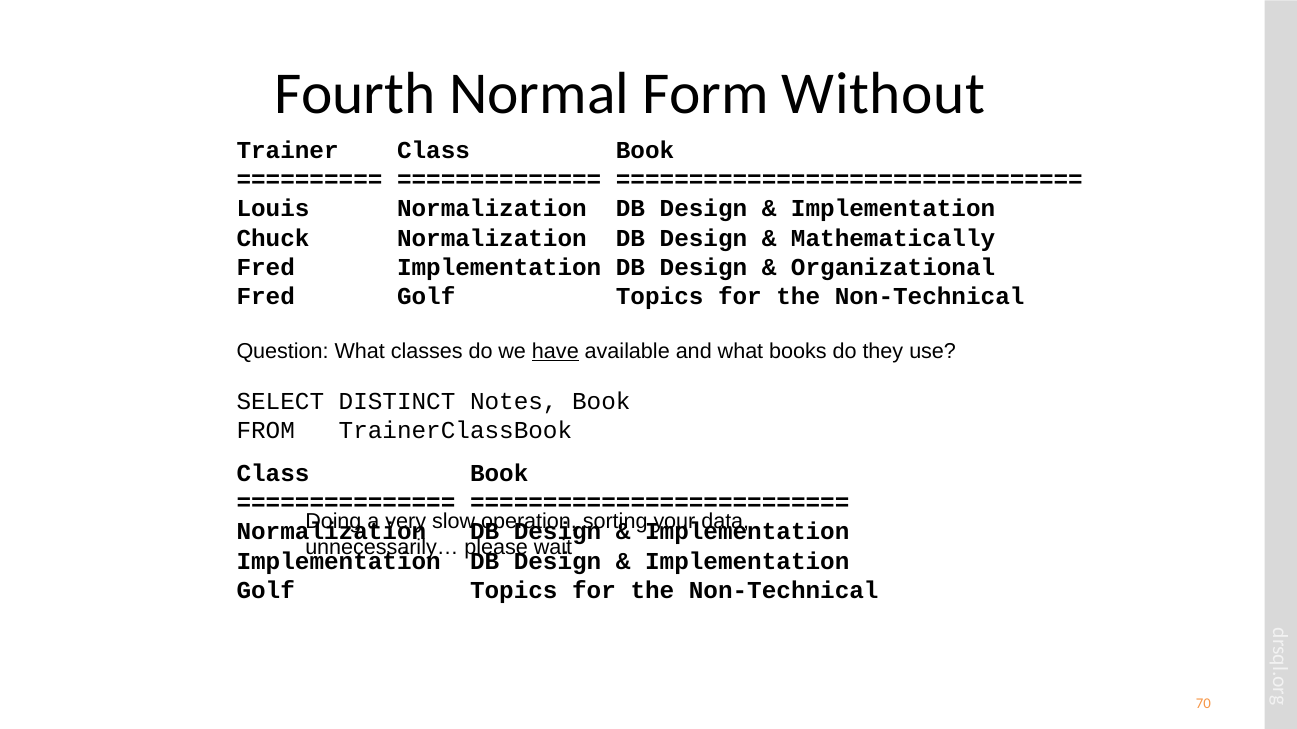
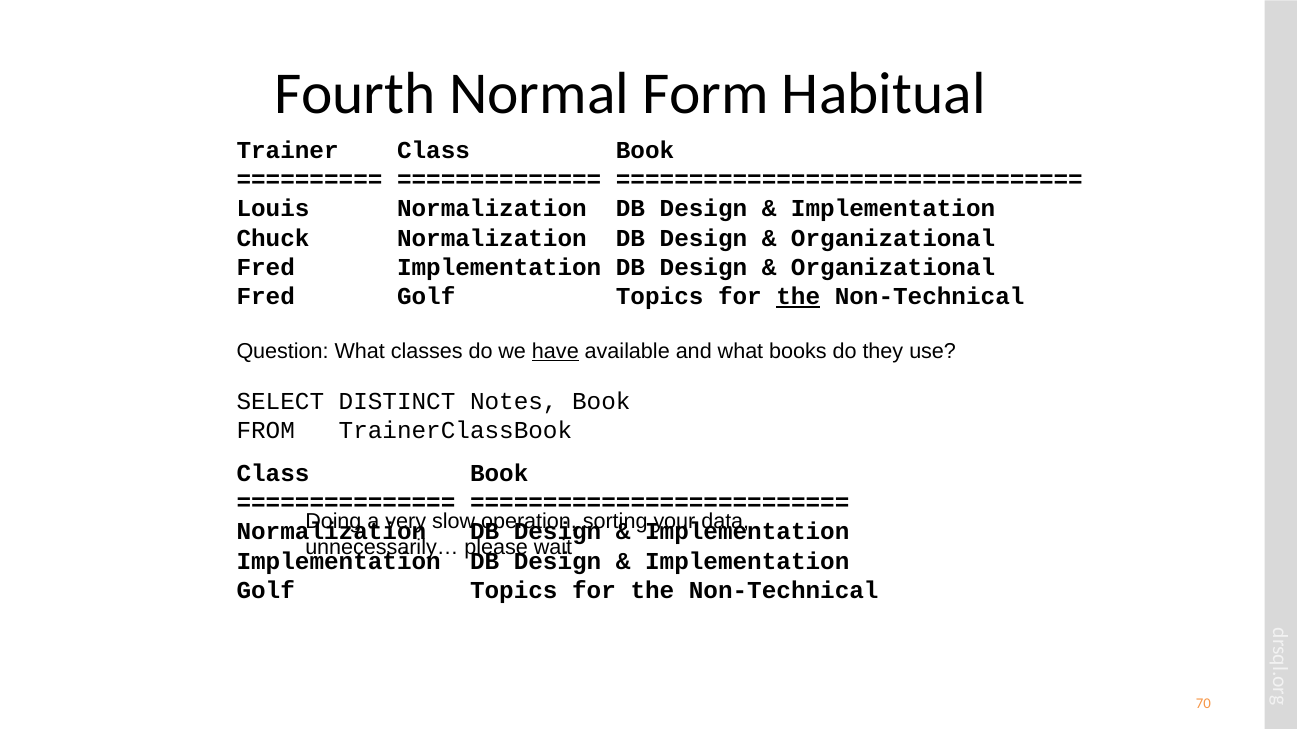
Without: Without -> Habitual (884, 94)
Mathematically: Mathematically -> Organizational (893, 238)
the underline: none -> present (798, 297)
